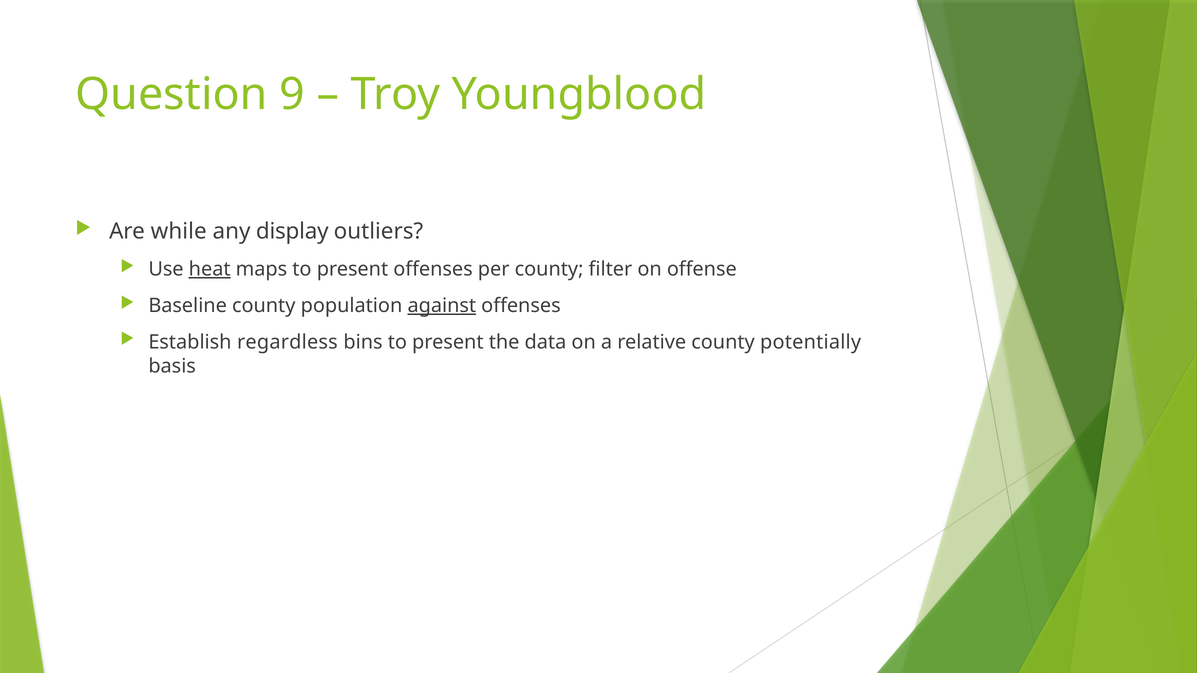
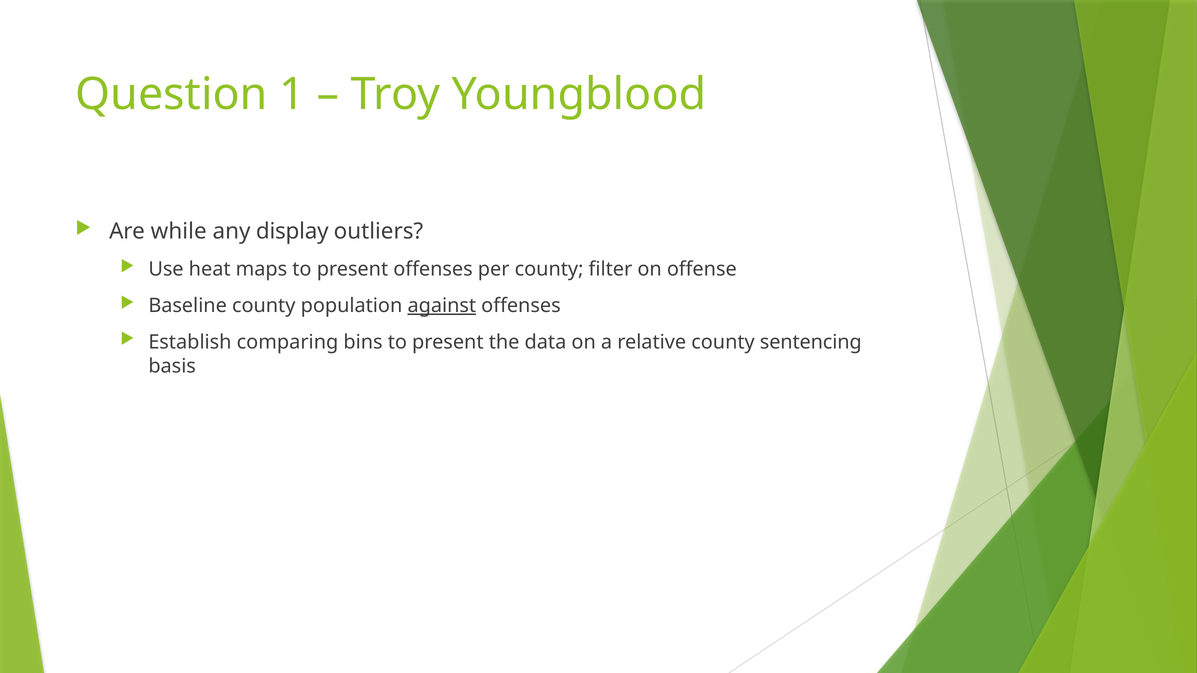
9: 9 -> 1 (292, 94)
heat underline: present -> none (210, 269)
regardless: regardless -> comparing (288, 342)
potentially: potentially -> sentencing (811, 342)
